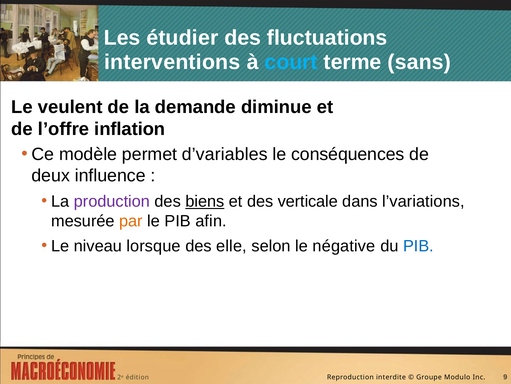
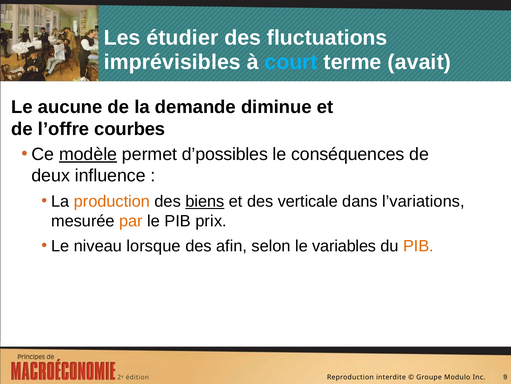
interventions: interventions -> imprévisibles (172, 62)
sans: sans -> avait (419, 62)
veulent: veulent -> aucune (70, 107)
inflation: inflation -> courbes (130, 129)
modèle underline: none -> present (88, 154)
d’variables: d’variables -> d’possibles (225, 154)
production colour: purple -> orange (112, 201)
afin: afin -> prix (211, 221)
elle: elle -> afin (232, 246)
négative: négative -> variables (344, 246)
PIB colour: blue -> orange (418, 246)
